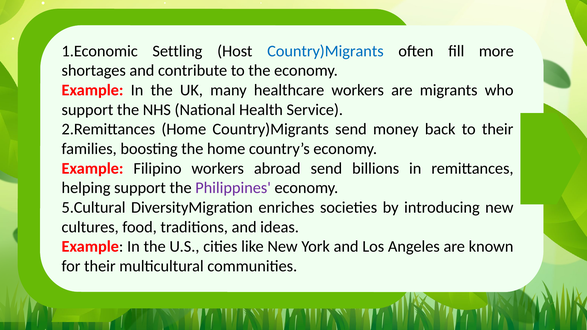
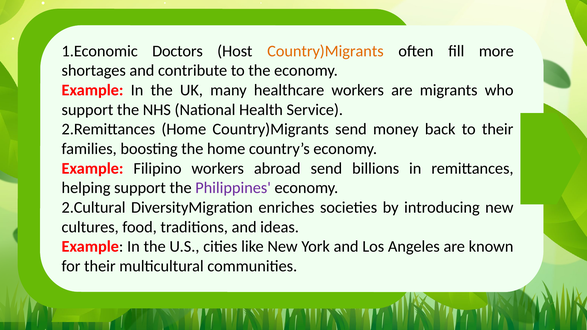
Settling: Settling -> Doctors (178, 51)
Country)Migrants colour: blue -> orange (325, 51)
5.Cultural: 5.Cultural -> 2.Cultural (94, 208)
